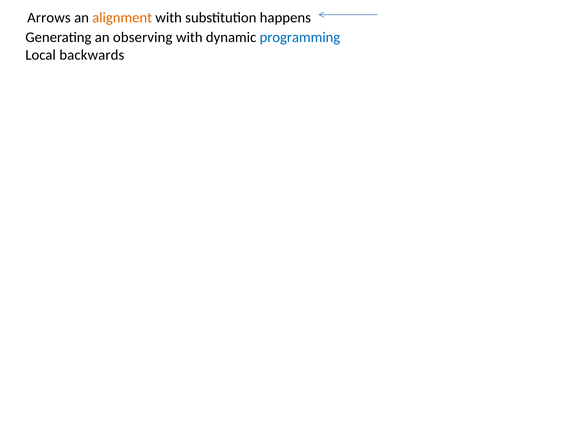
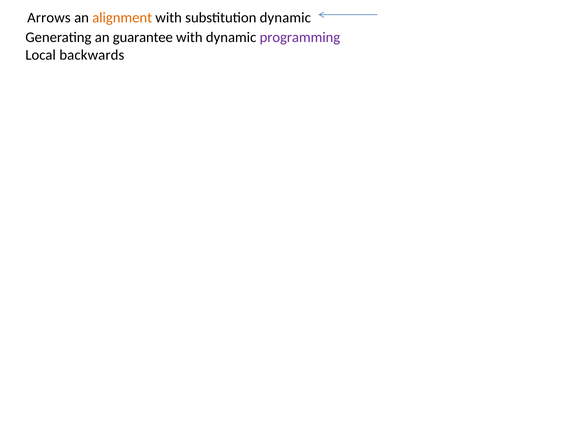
substitution happens: happens -> dynamic (285, 18)
observing: observing -> guarantee (143, 37)
programming colour: blue -> purple (300, 37)
